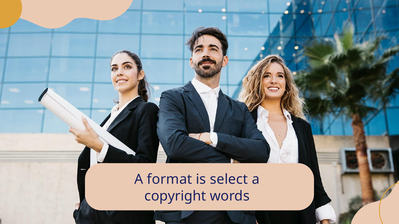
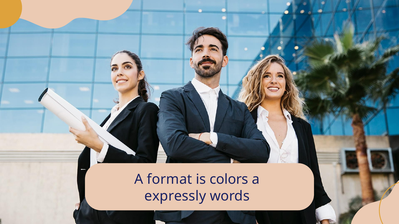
select: select -> colors (229, 180)
copyright: copyright -> expressly (175, 196)
